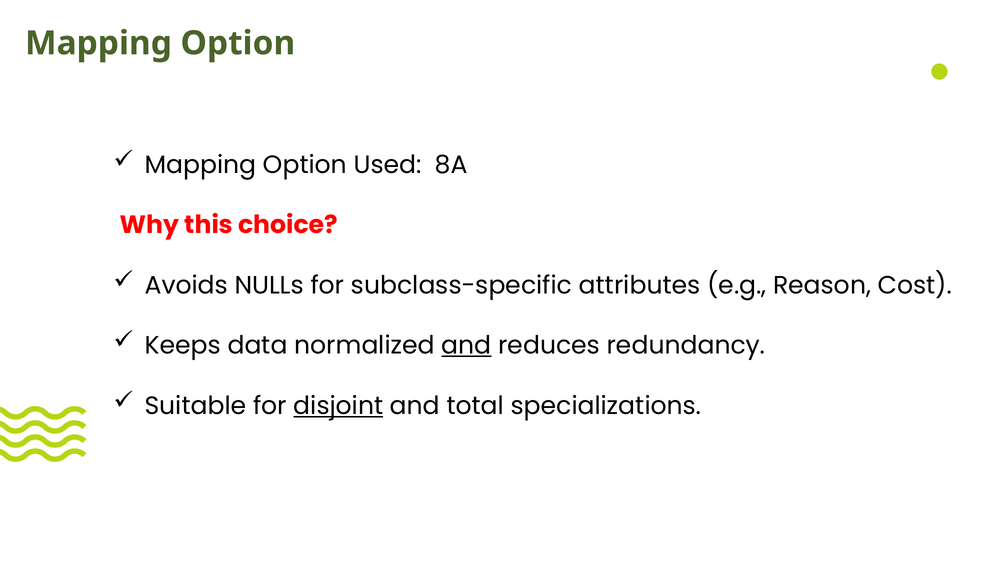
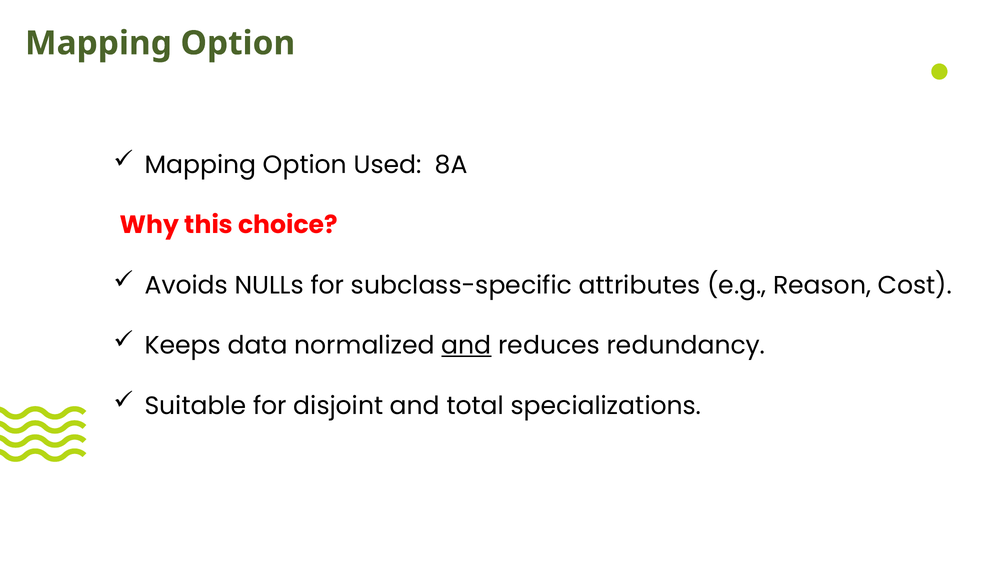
disjoint underline: present -> none (338, 406)
